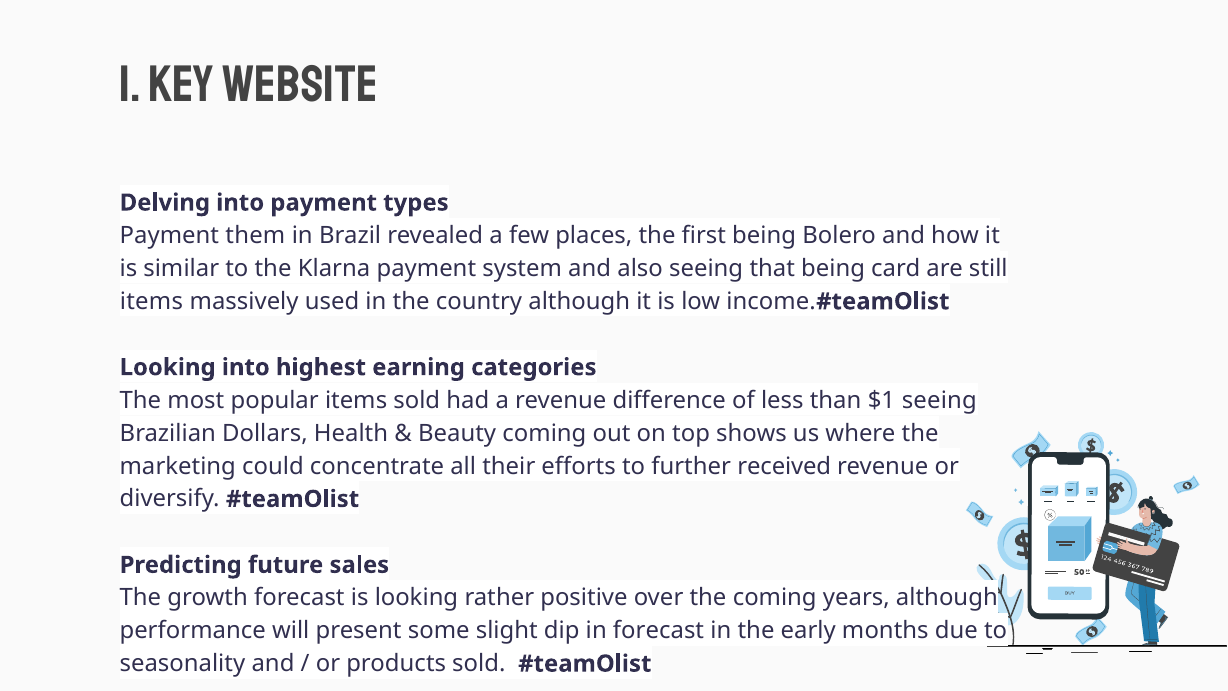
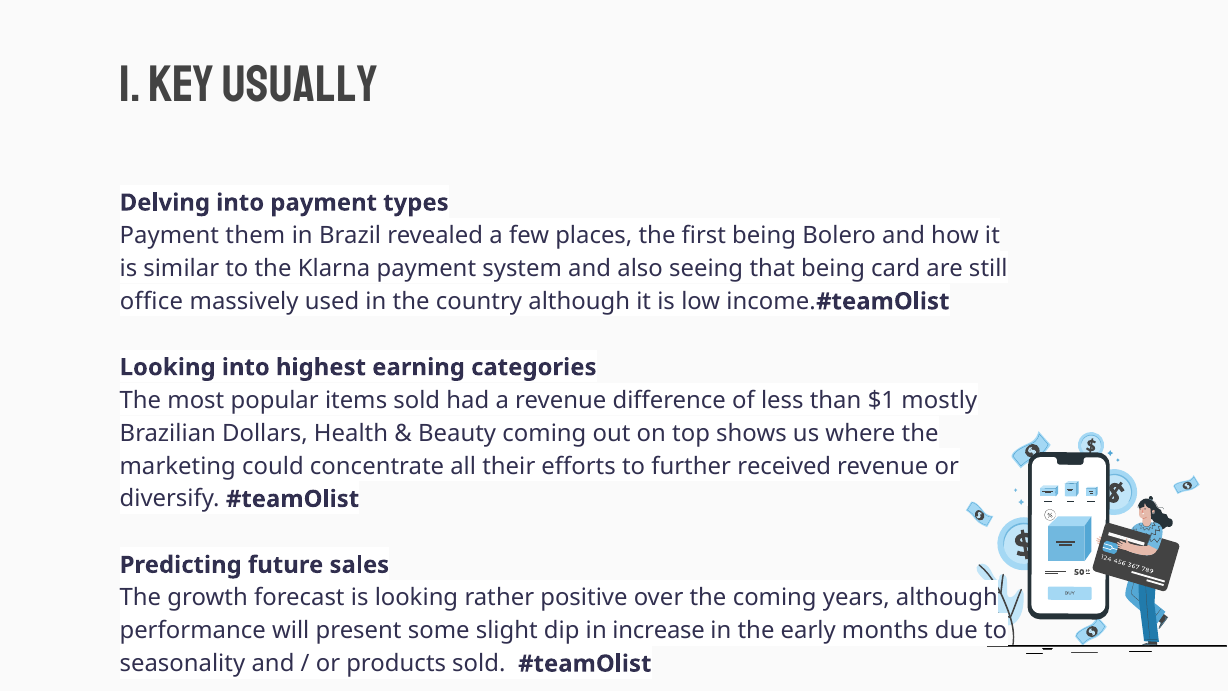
website: website -> usually (300, 85)
items: items -> office (151, 301)
$1 seeing: seeing -> mostly (939, 400)
in forecast: forecast -> increase (659, 631)
